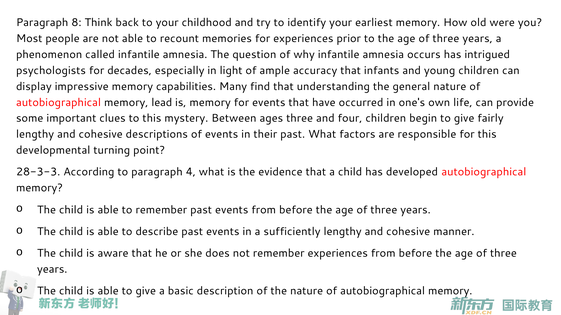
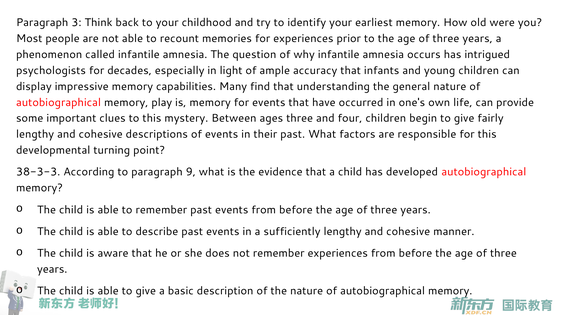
8: 8 -> 3 (76, 23)
lead: lead -> play (162, 103)
28-3-3: 28-3-3 -> 38-3-3 (38, 172)
4: 4 -> 9 (191, 172)
